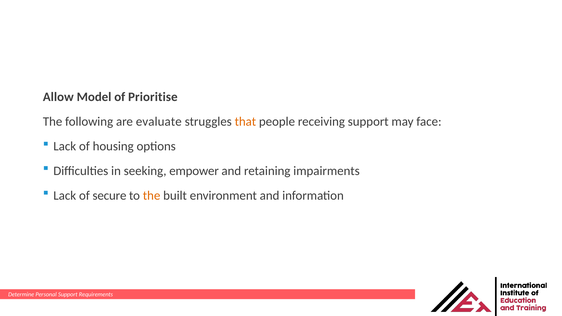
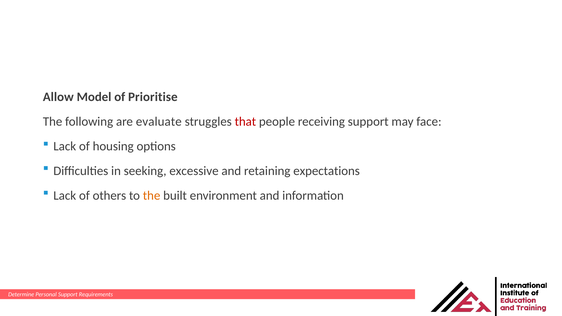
that colour: orange -> red (245, 122)
empower: empower -> excessive (194, 171)
impairments: impairments -> expectations (327, 171)
secure: secure -> others (109, 196)
